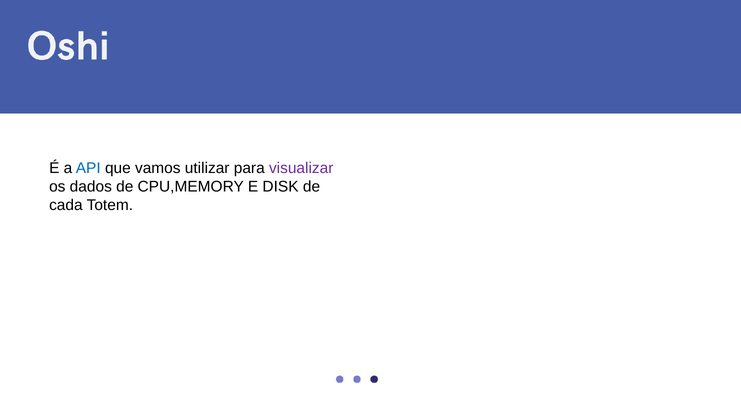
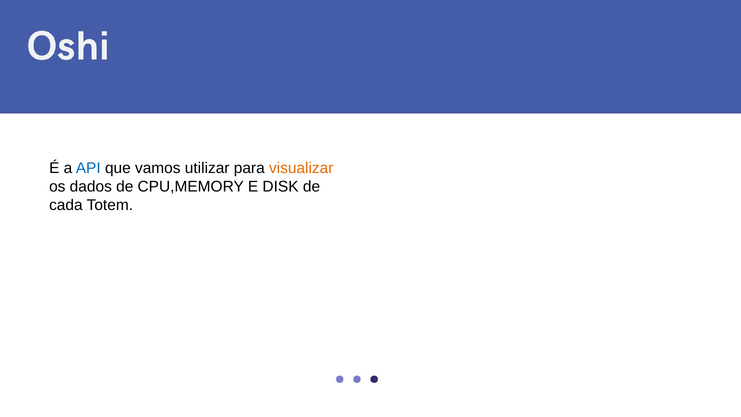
visualizar colour: purple -> orange (301, 168)
